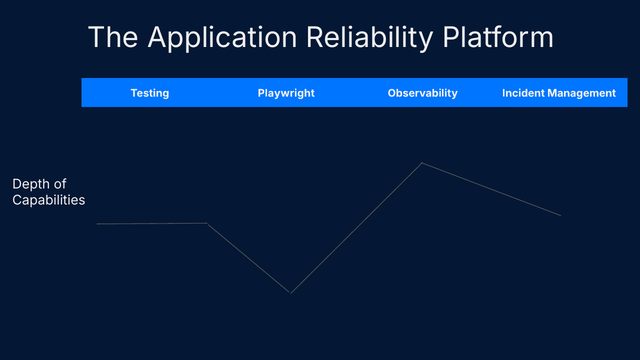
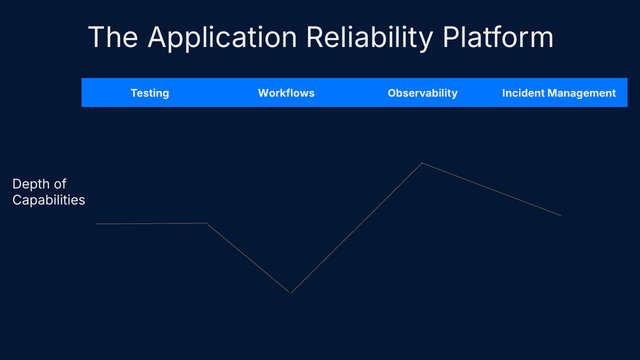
Playwright: Playwright -> Workflows (286, 93)
